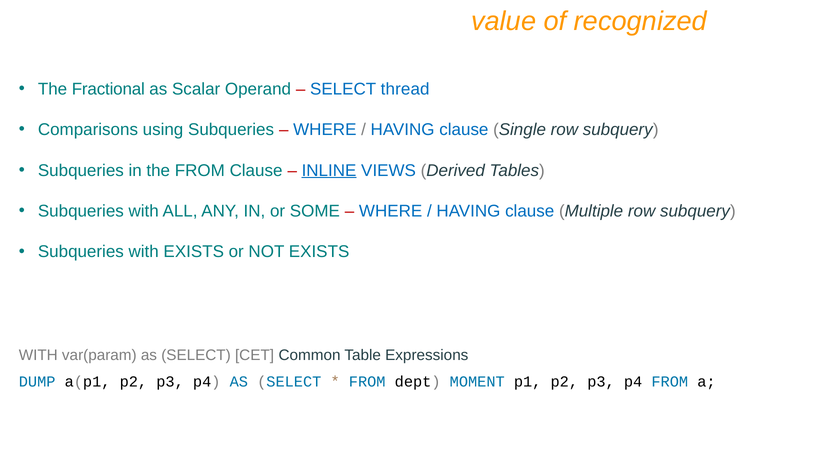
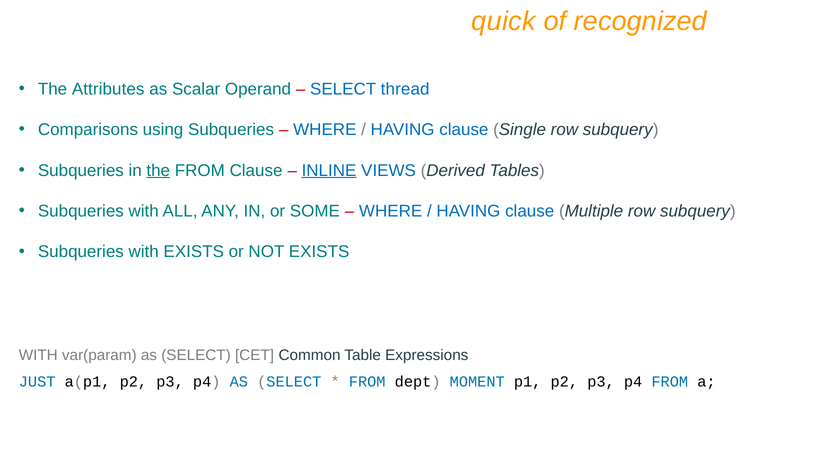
value: value -> quick (504, 21)
Fractional: Fractional -> Attributes (108, 89)
the underline: none -> present (158, 171)
DUMP: DUMP -> JUST (37, 382)
